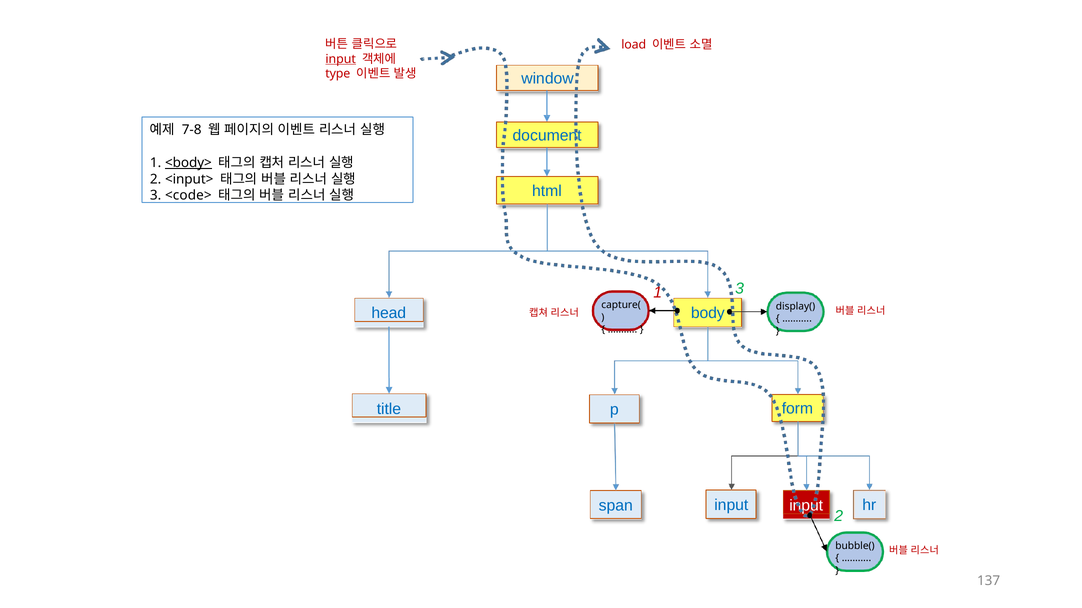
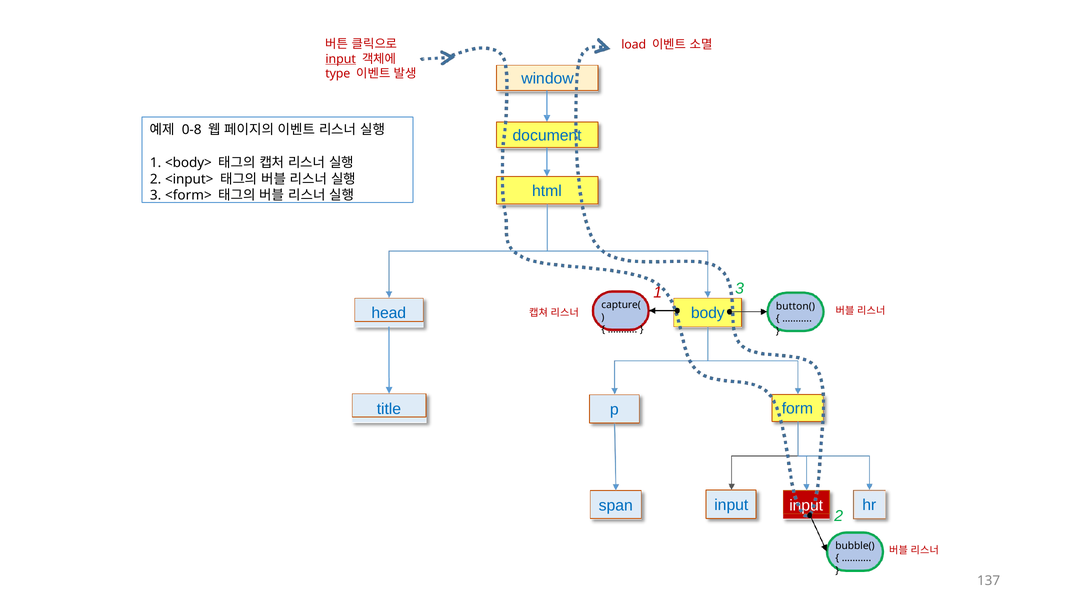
7-8: 7-8 -> 0-8 (192, 130)
<body> underline: present -> none (188, 163)
<code>: <code> -> <form> (188, 196)
display(: display( -> button( (795, 307)
